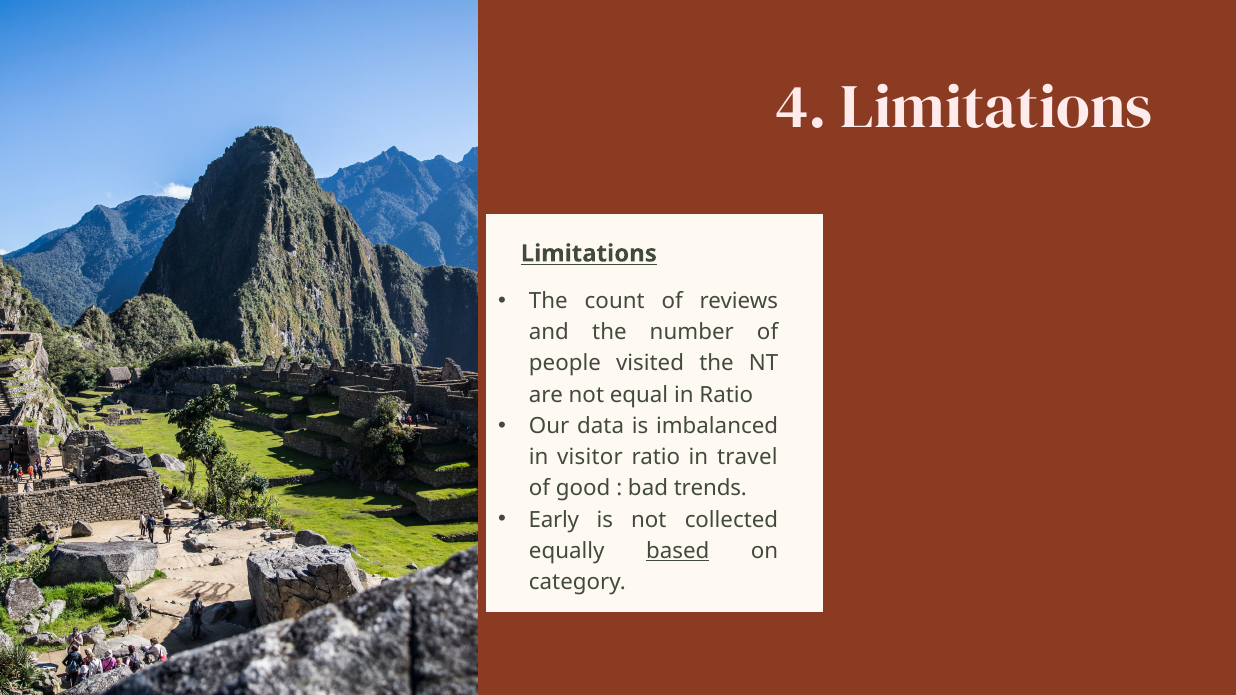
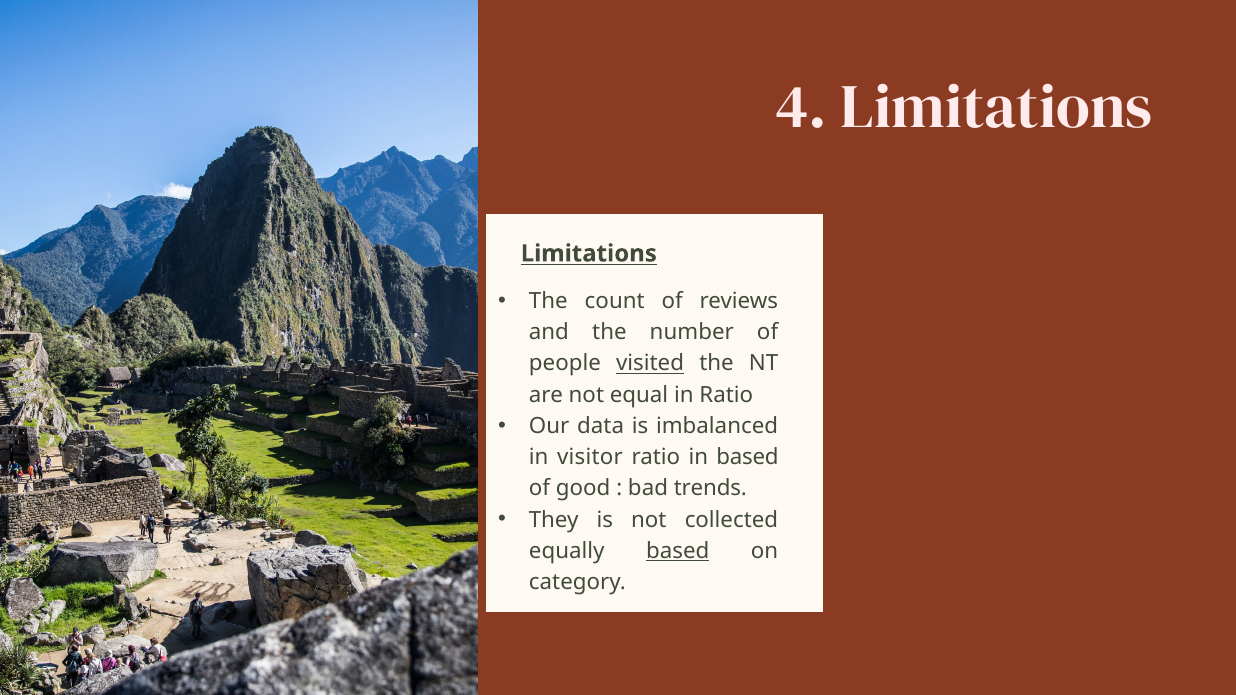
visited underline: none -> present (650, 364)
in travel: travel -> based (748, 457)
Early: Early -> They (554, 520)
